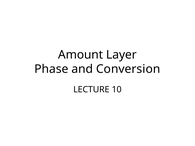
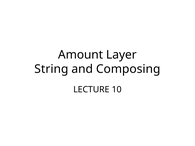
Phase: Phase -> String (51, 69)
Conversion: Conversion -> Composing (128, 69)
